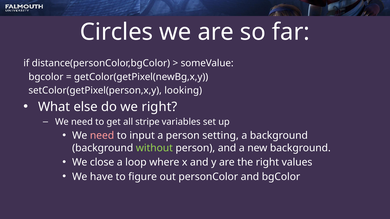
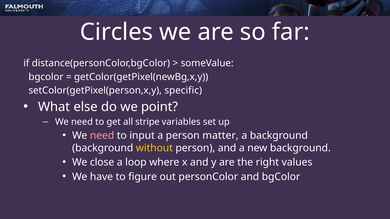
looking: looking -> specific (183, 91)
we right: right -> point (160, 107)
setting: setting -> matter (220, 136)
without colour: light green -> yellow (154, 148)
